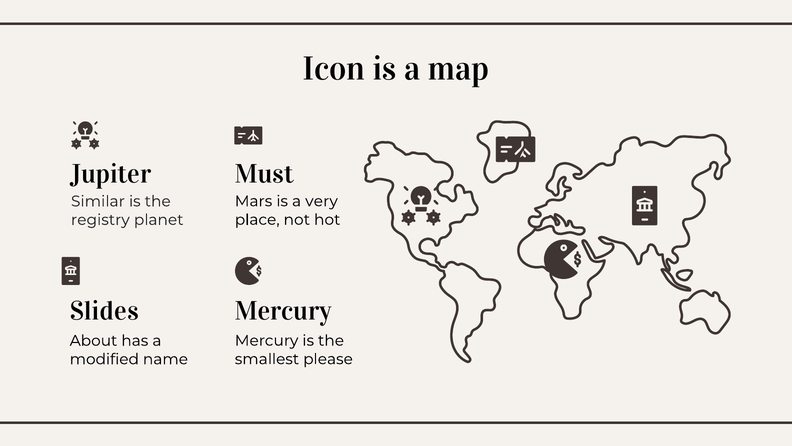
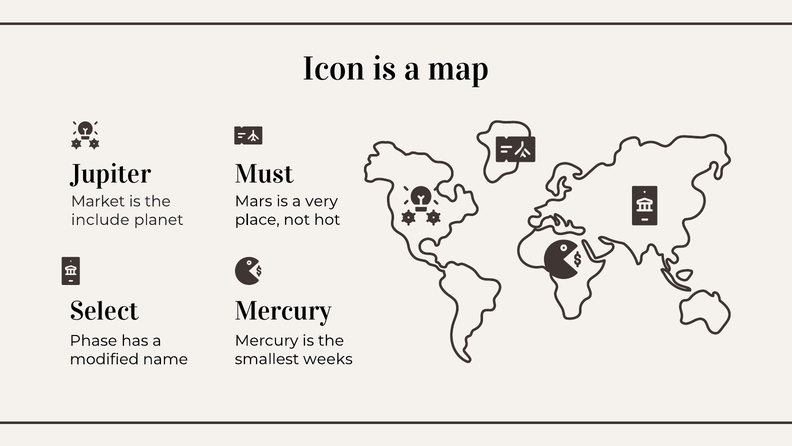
Similar: Similar -> Market (98, 201)
registry: registry -> include (100, 220)
Slides: Slides -> Select (104, 311)
About: About -> Phase (93, 340)
please: please -> weeks (328, 359)
